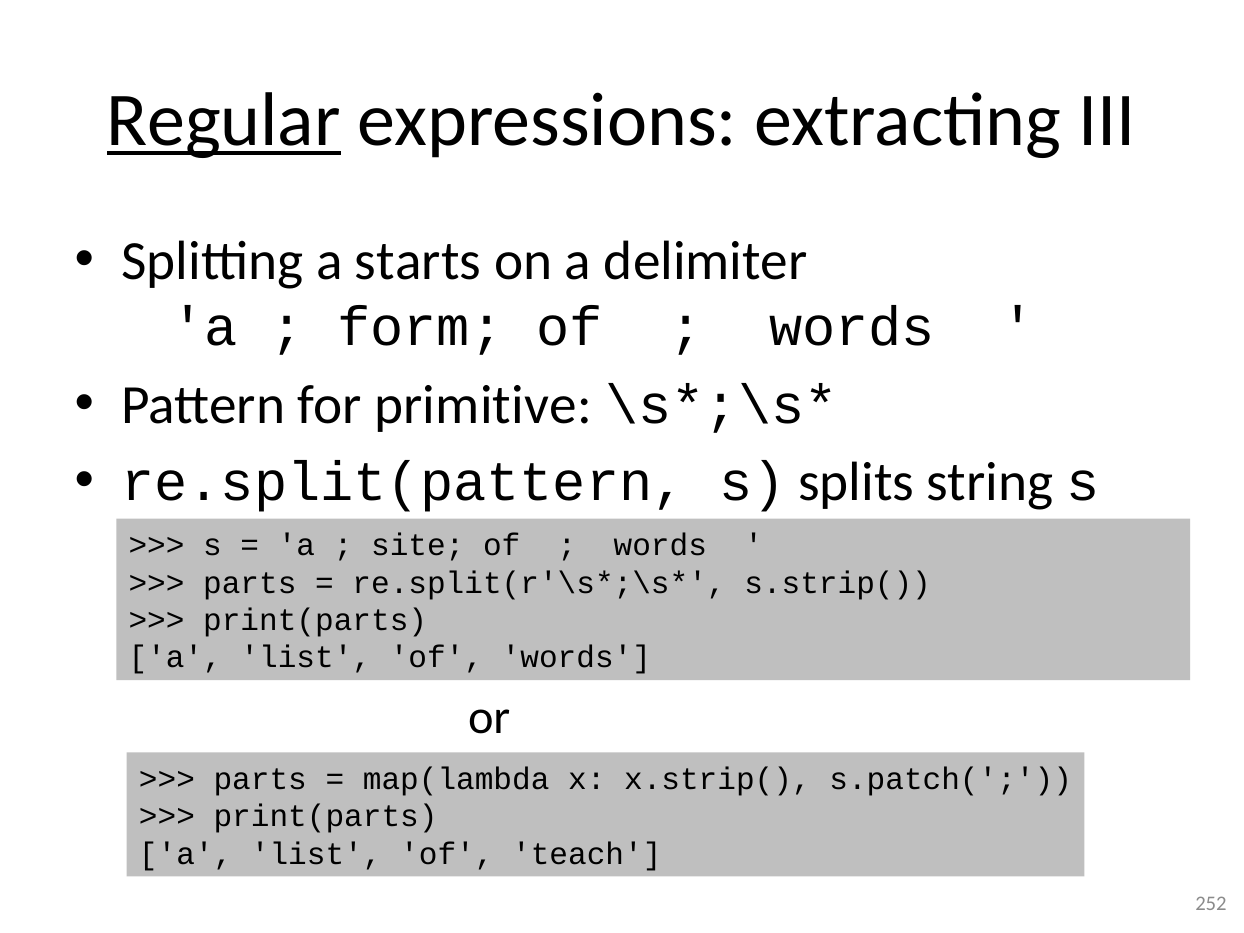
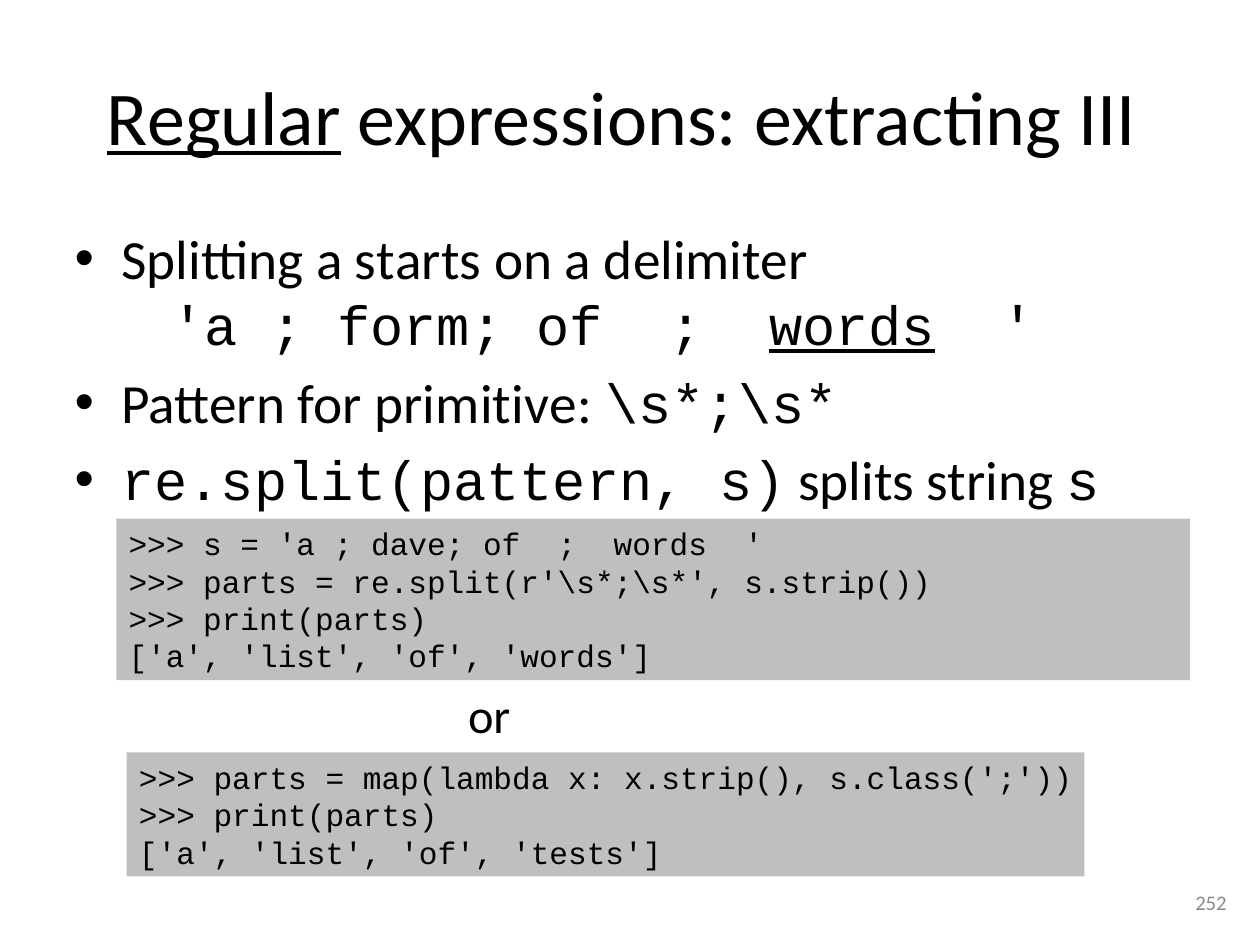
words underline: none -> present (852, 327)
site: site -> dave (418, 546)
s.patch(: s.patch( -> s.class( (951, 779)
teach: teach -> tests (587, 854)
